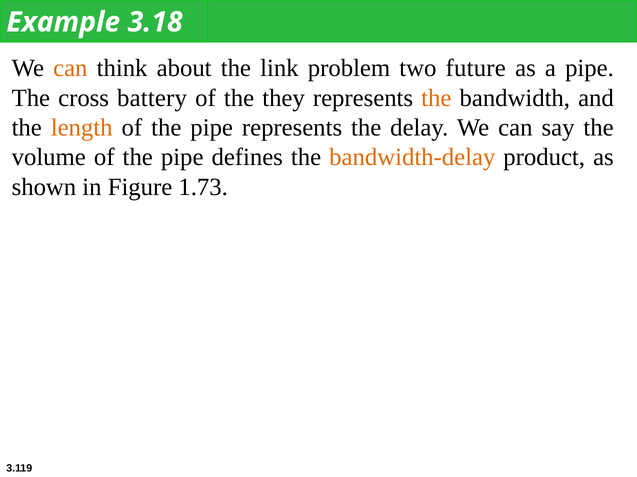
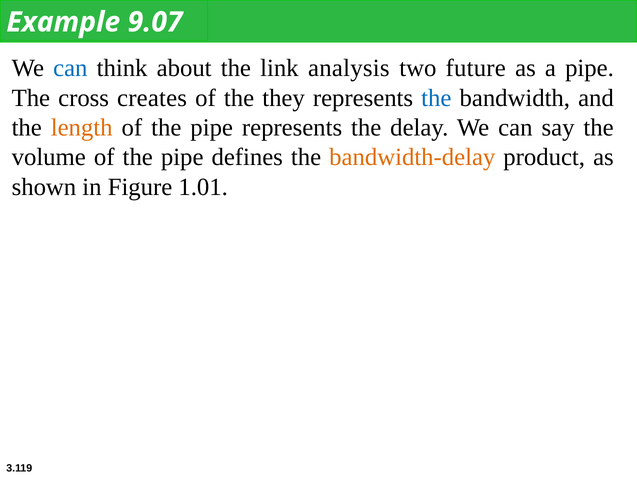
3.18: 3.18 -> 9.07 (155, 22)
can colour: orange -> blue (70, 68)
problem: problem -> analysis (349, 68)
battery: battery -> creates (152, 98)
the colour: orange -> blue (436, 98)
1.73: 1.73 -> 1.01 (203, 187)
